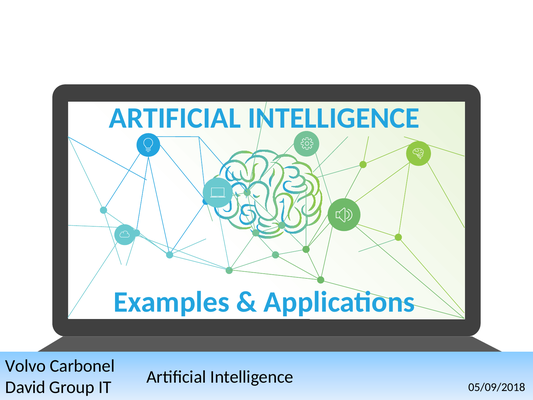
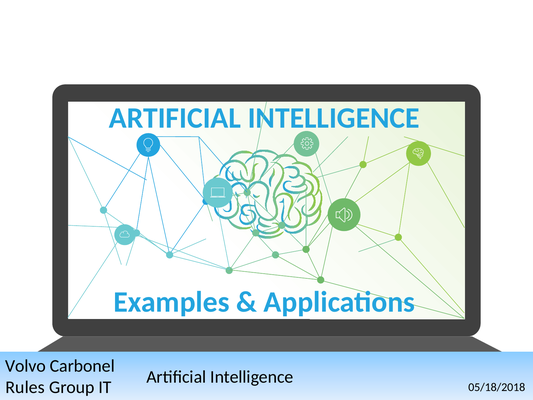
David: David -> Rules (25, 387)
05/09/2018: 05/09/2018 -> 05/18/2018 (497, 387)
